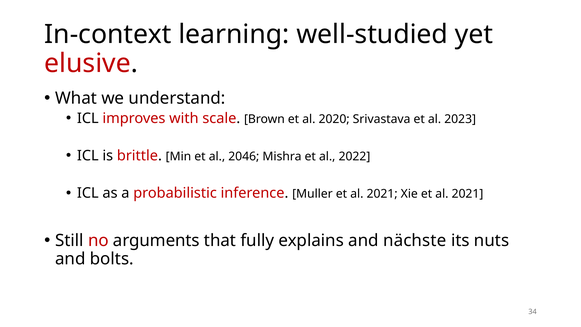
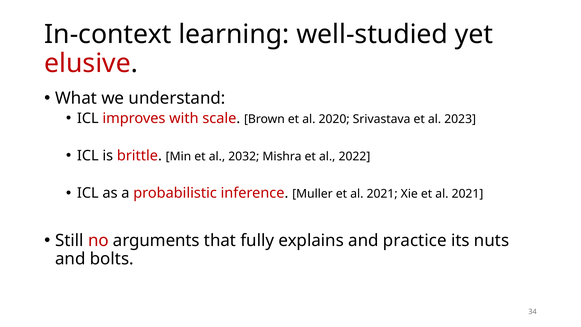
2046: 2046 -> 2032 (244, 156)
nächste: nächste -> practice (415, 240)
